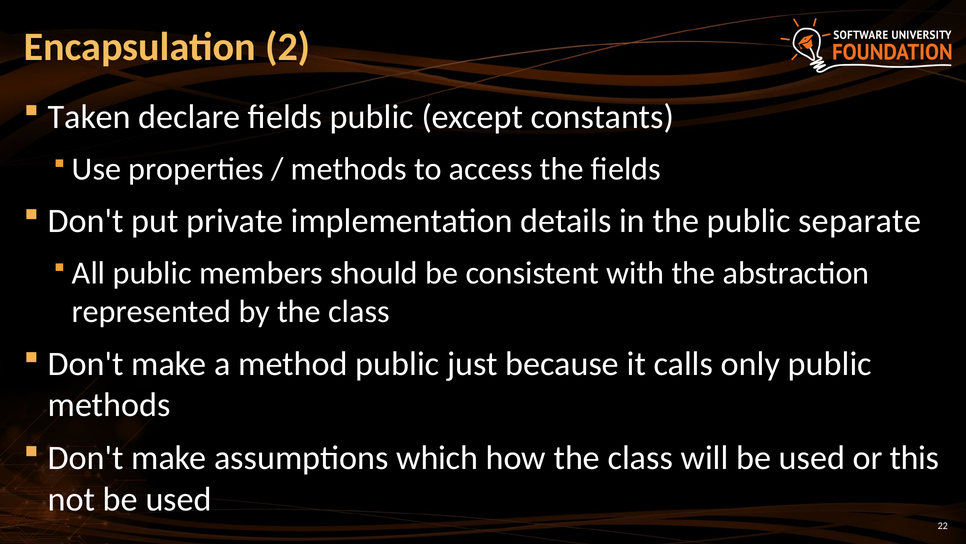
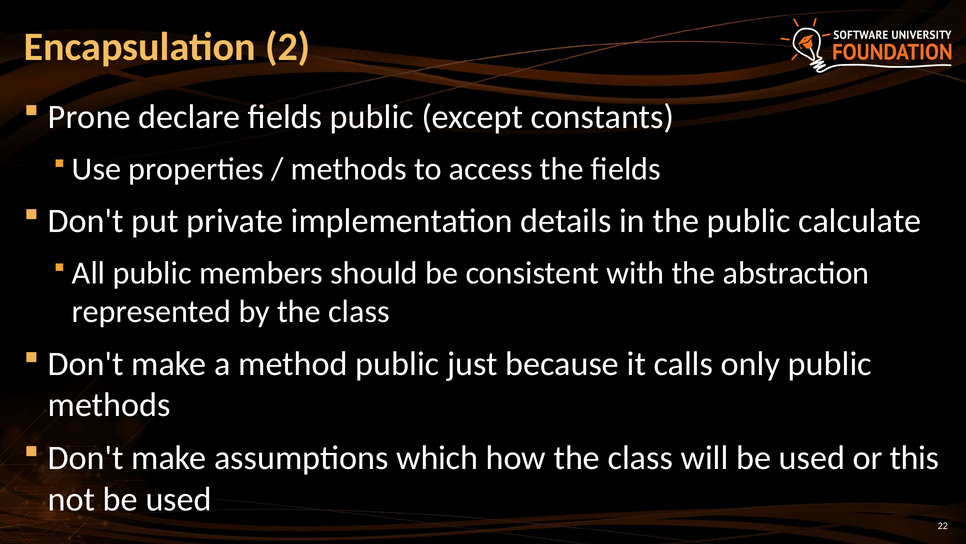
Taken: Taken -> Prone (89, 117)
separate: separate -> calculate (860, 221)
